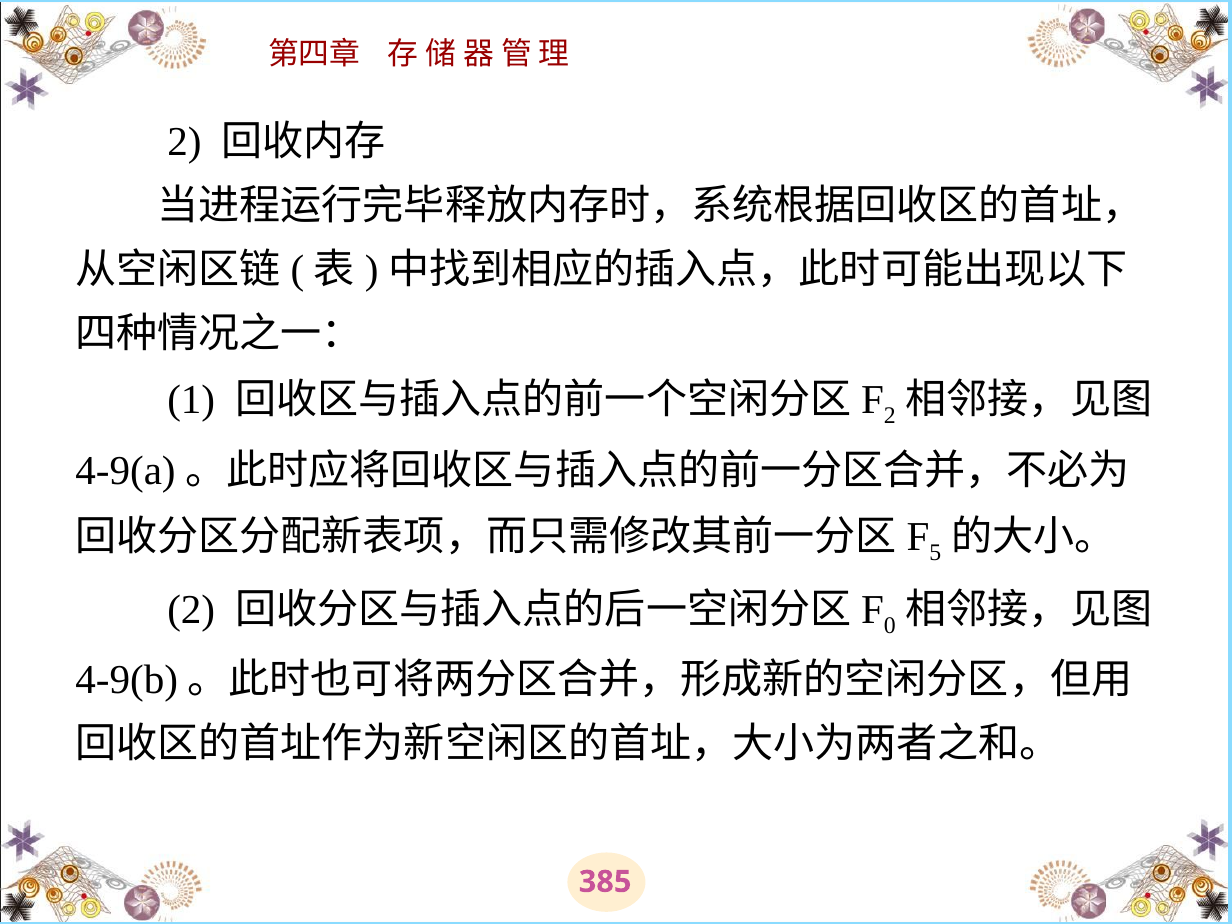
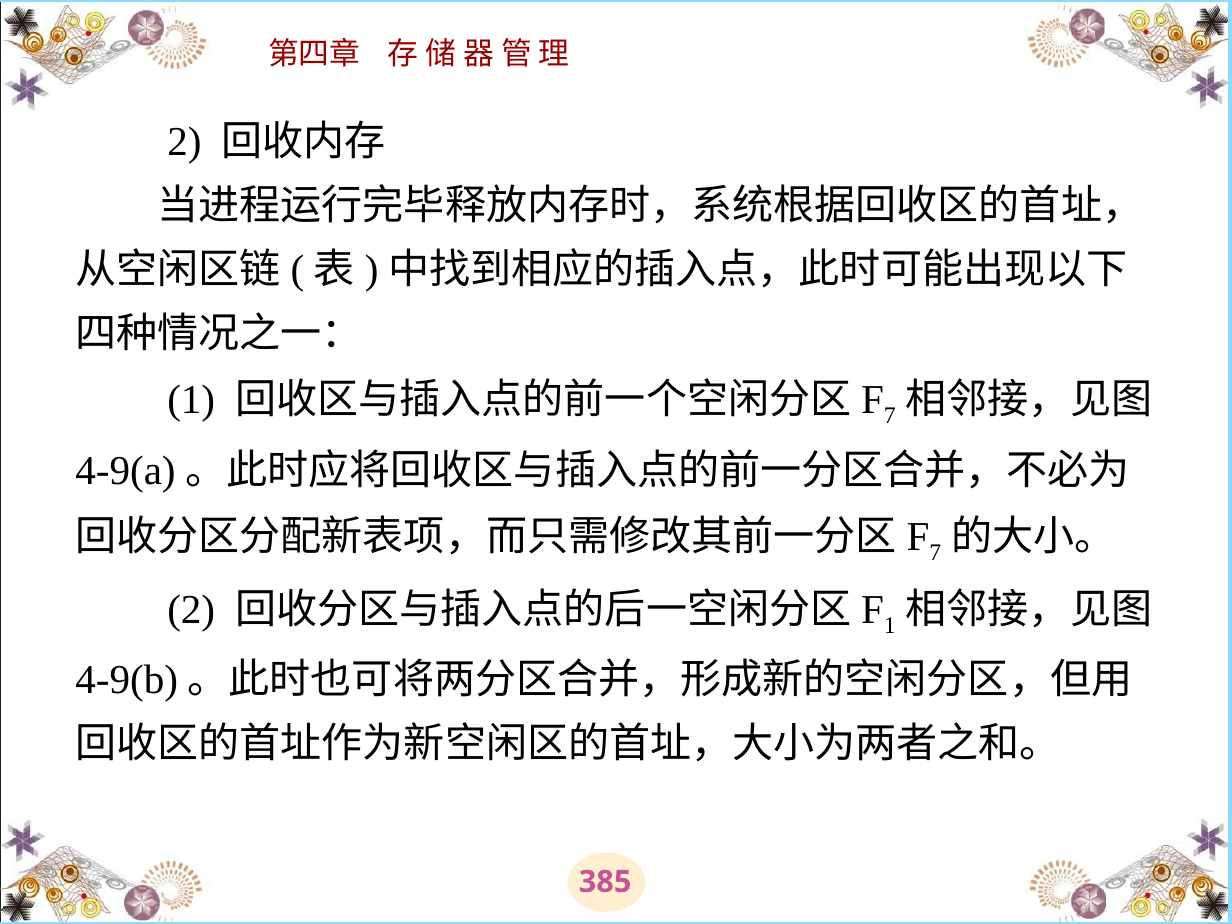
2: 2 -> 7 (890, 416)
5: 5 -> 7 (935, 553)
0: 0 -> 1 (890, 626)
